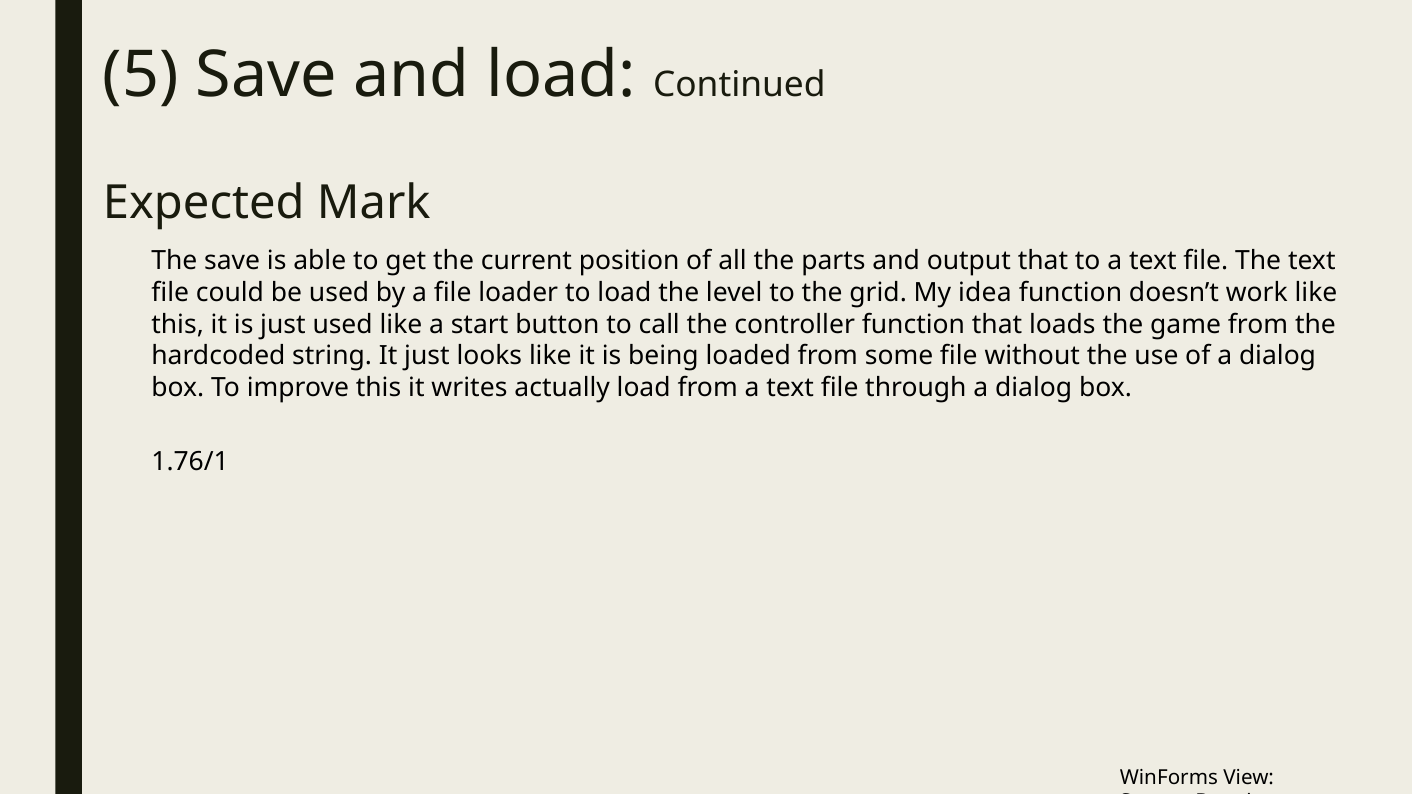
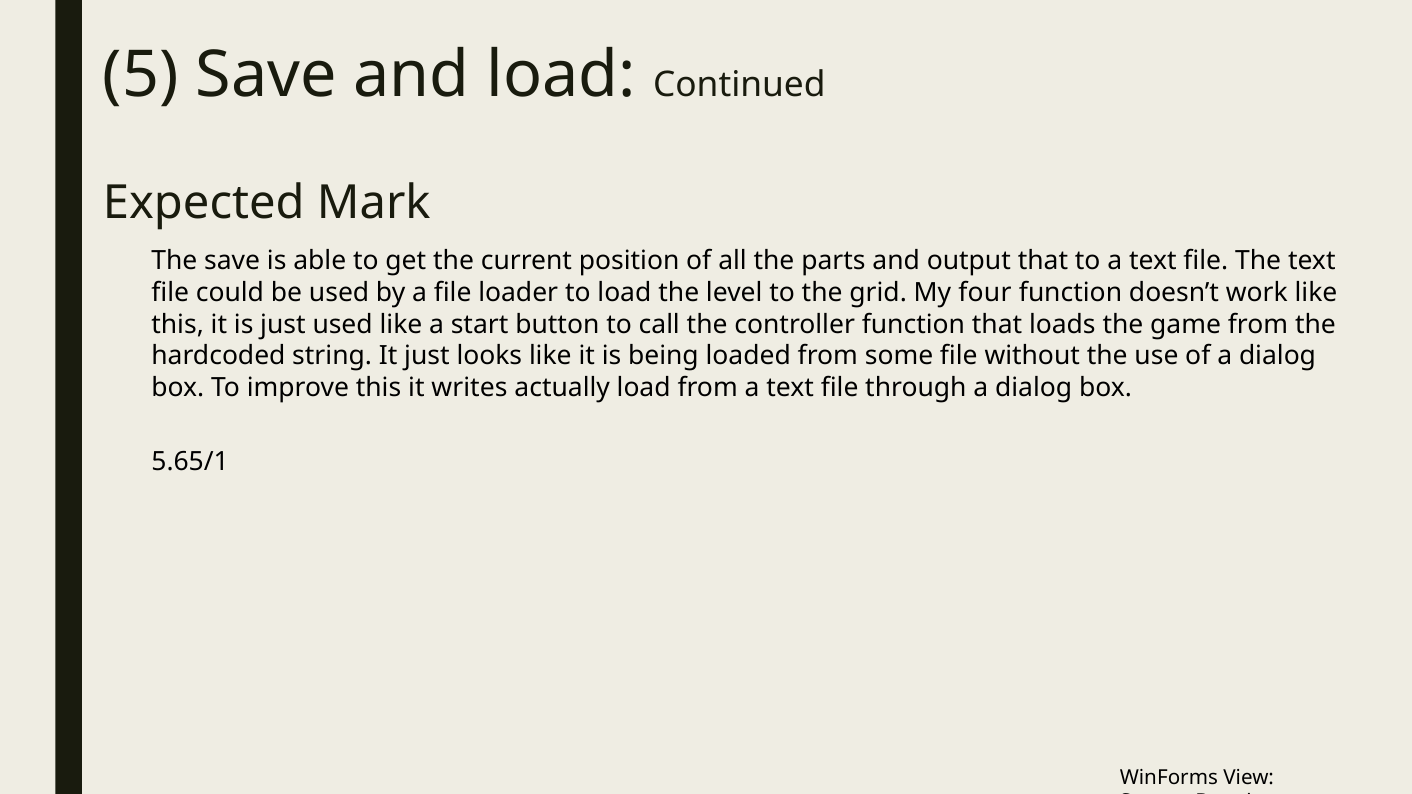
idea: idea -> four (985, 293)
1.76/1: 1.76/1 -> 5.65/1 (190, 462)
